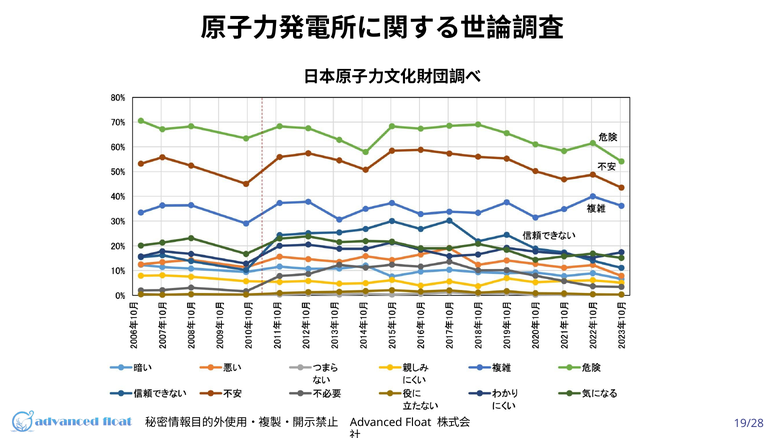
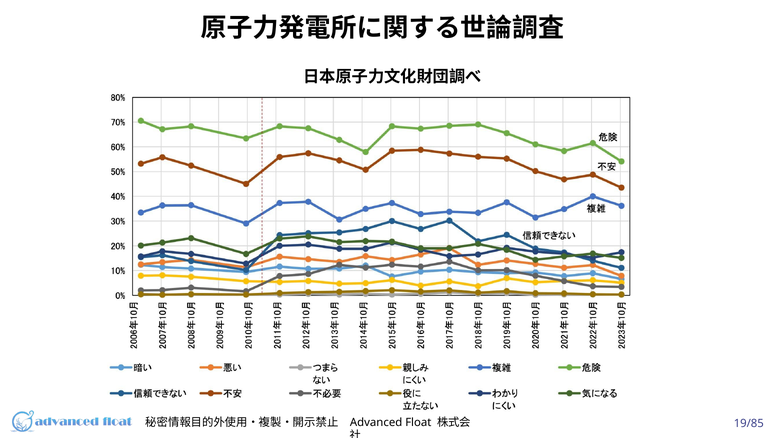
19/28: 19/28 -> 19/85 (749, 424)
